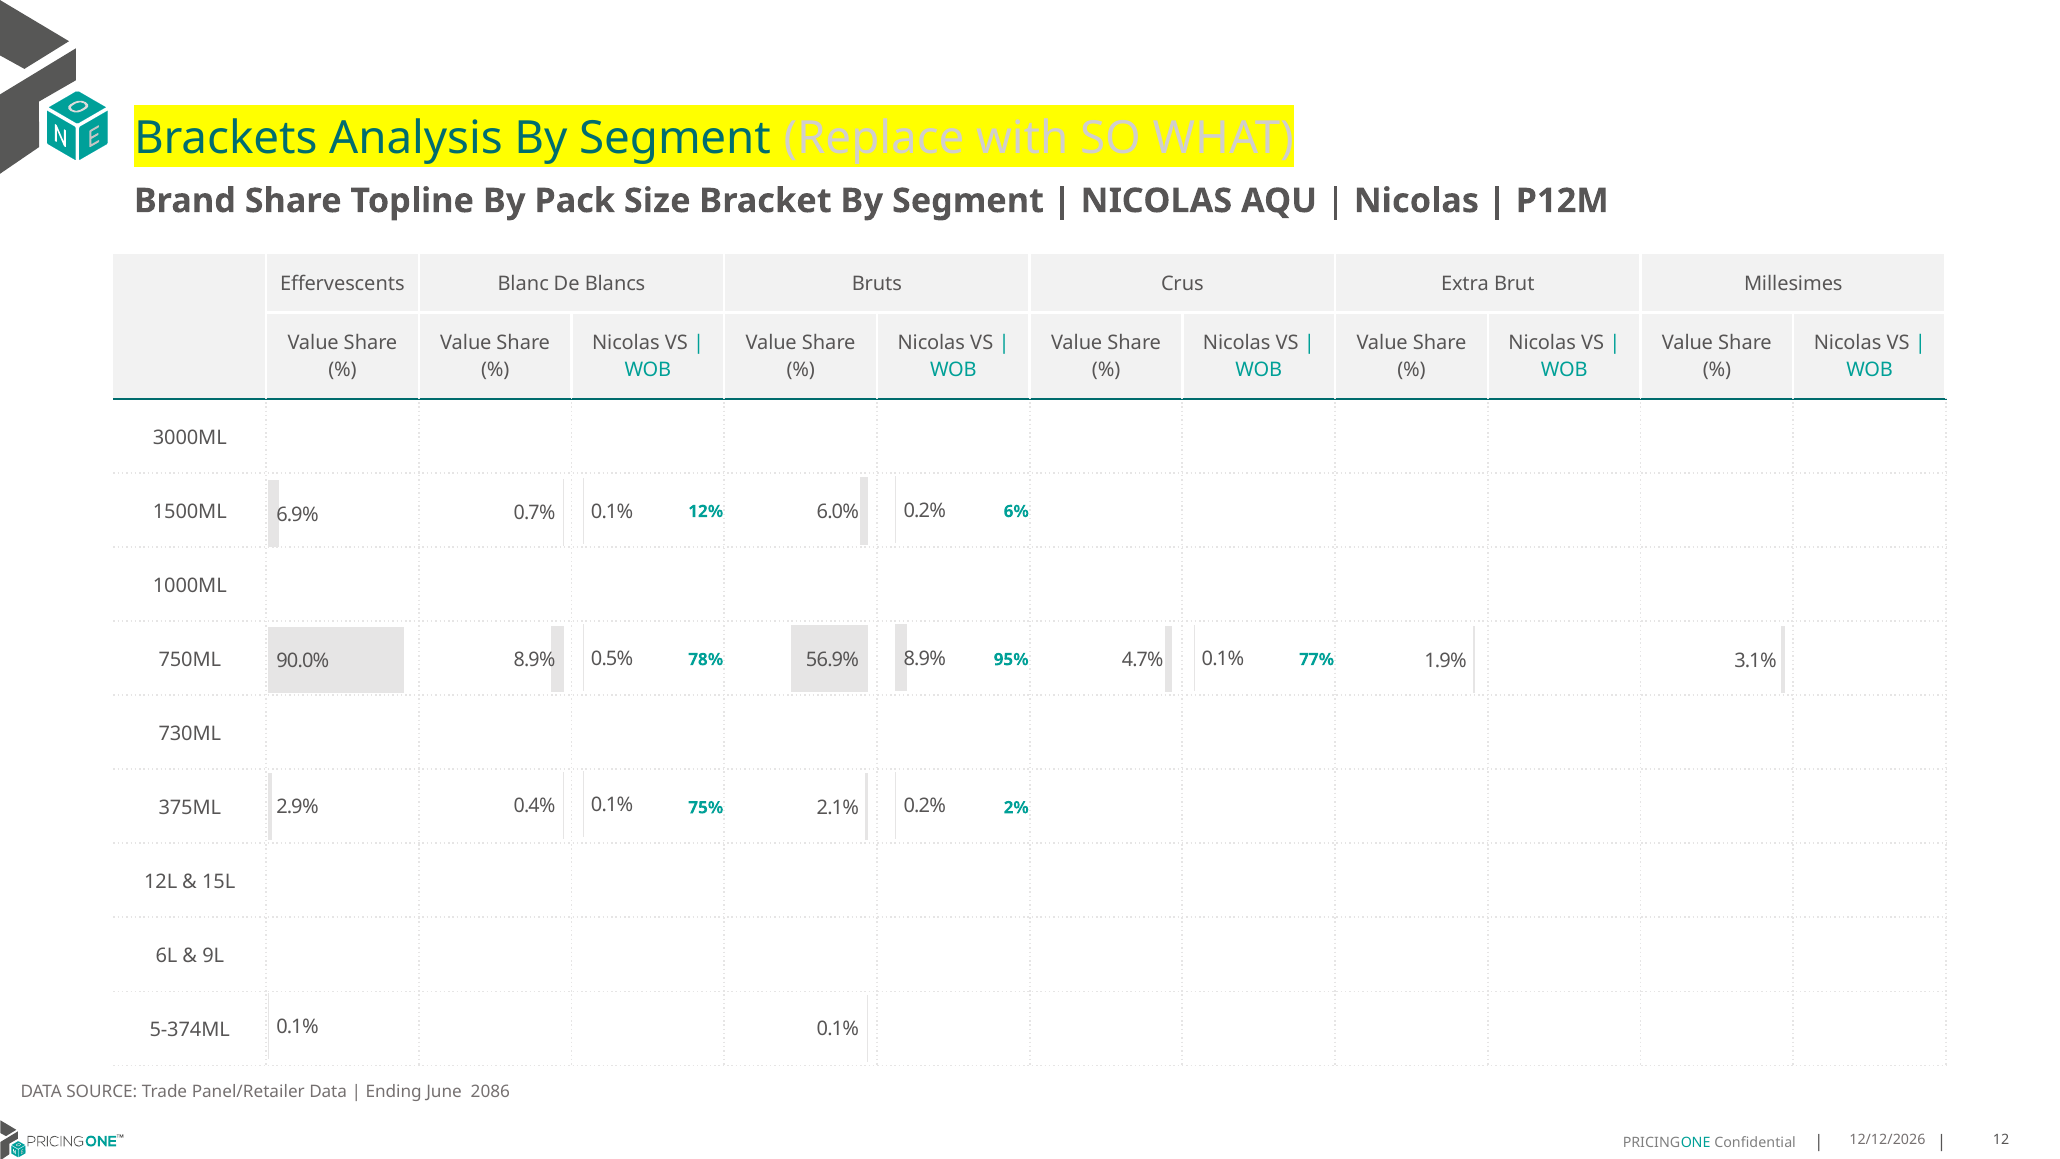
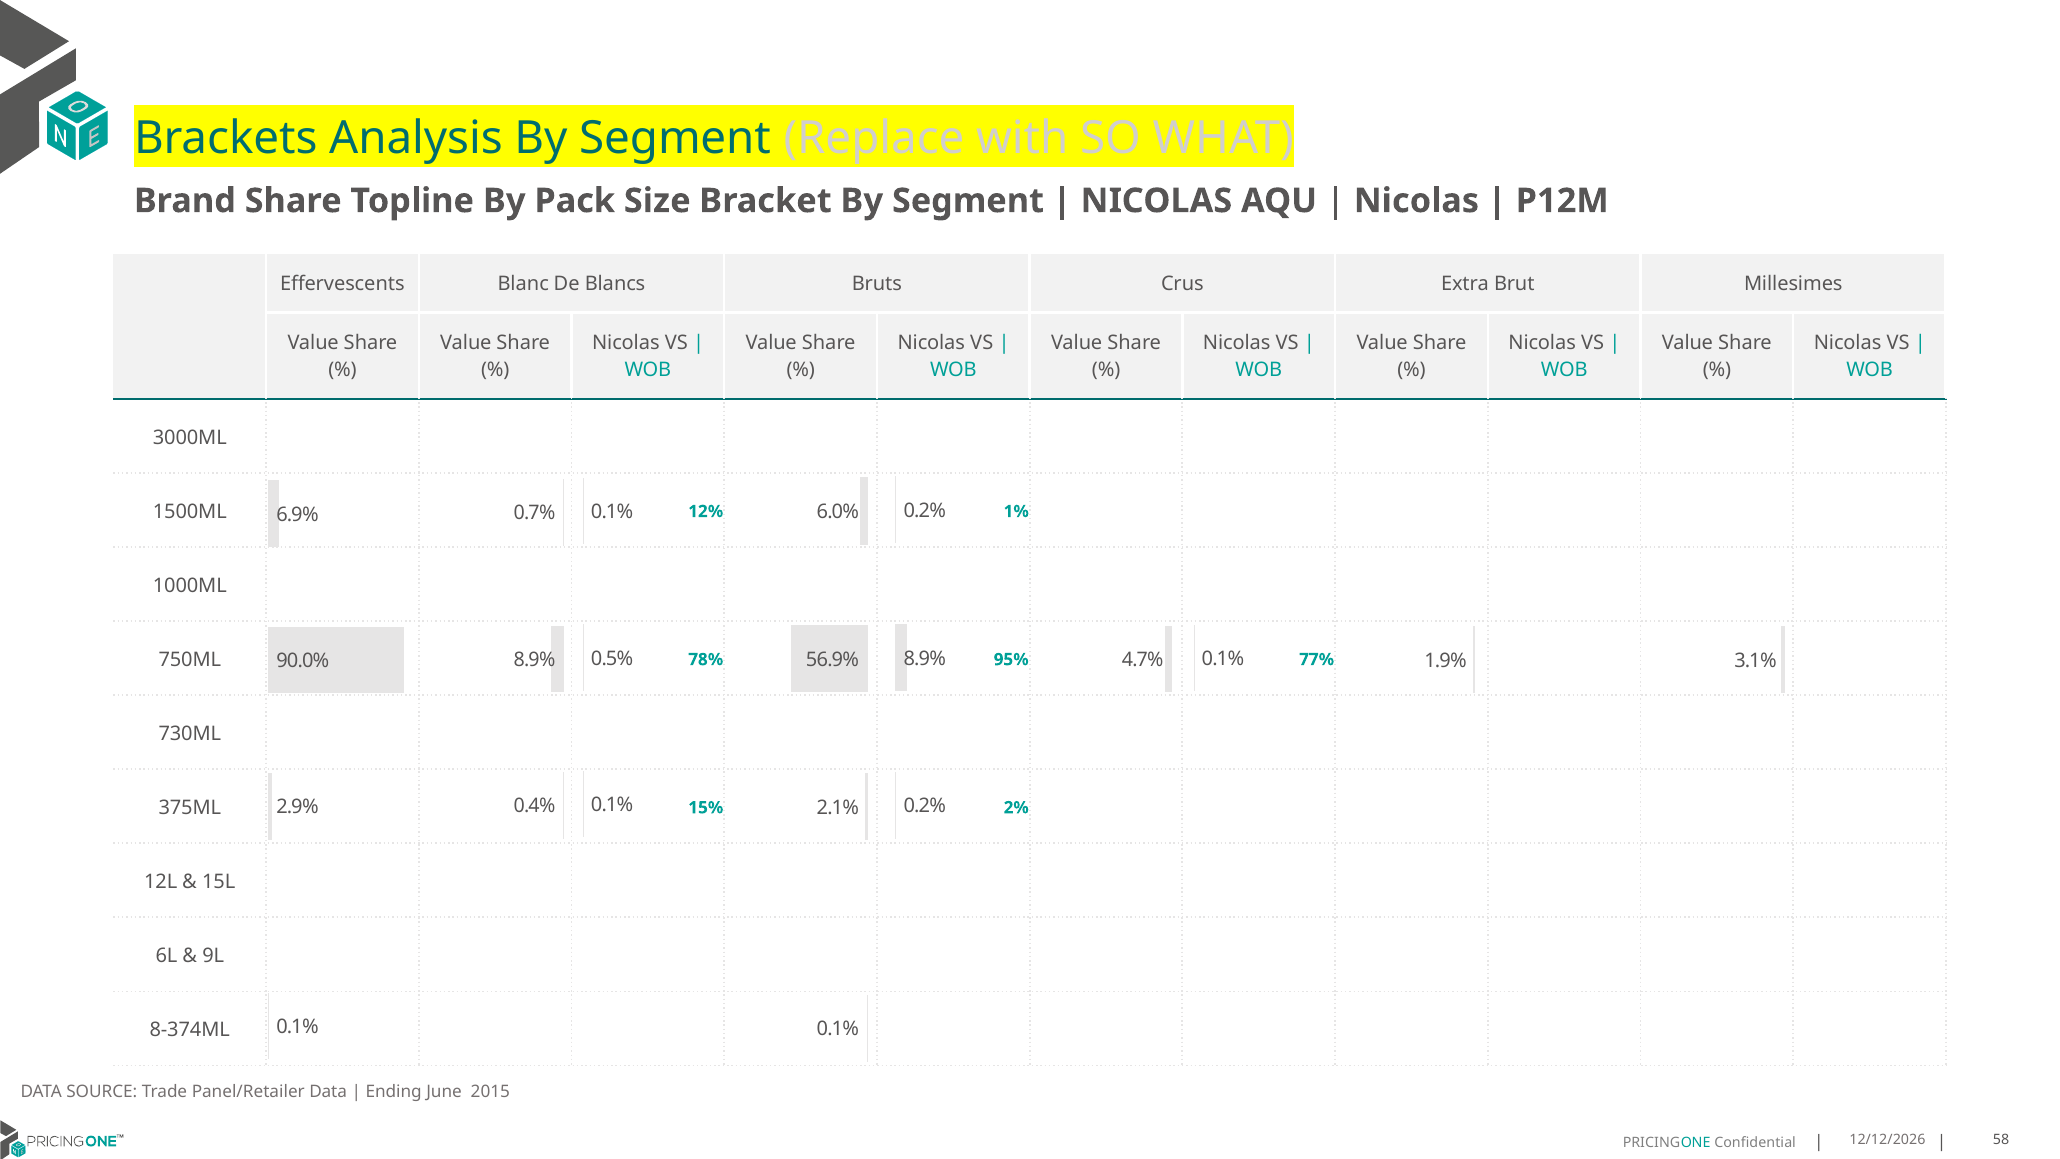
6%: 6% -> 1% (1016, 511)
75%: 75% -> 15% (706, 808)
5-374ML: 5-374ML -> 8-374ML (190, 1030)
2086: 2086 -> 2015 (490, 1091)
12: 12 -> 58 (2001, 1139)
